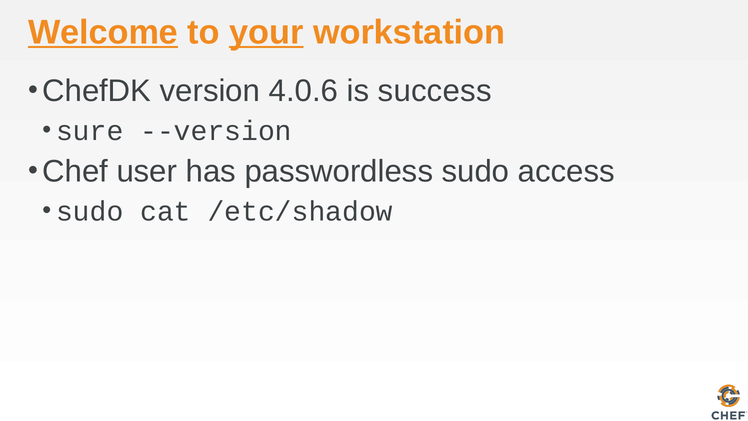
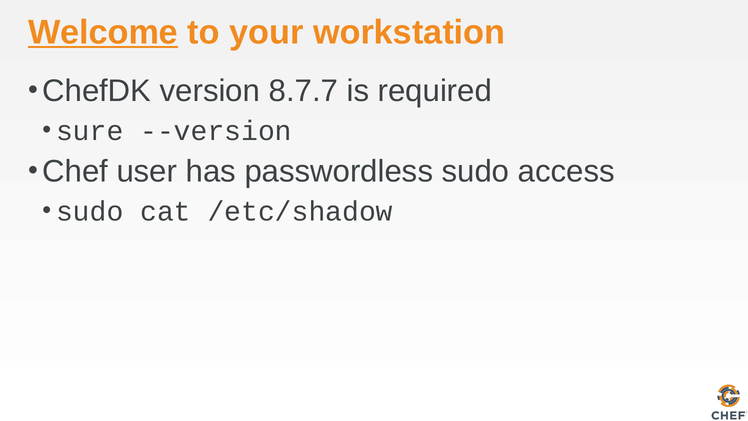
your underline: present -> none (266, 32)
4.0.6: 4.0.6 -> 8.7.7 (303, 91)
success: success -> required (435, 91)
